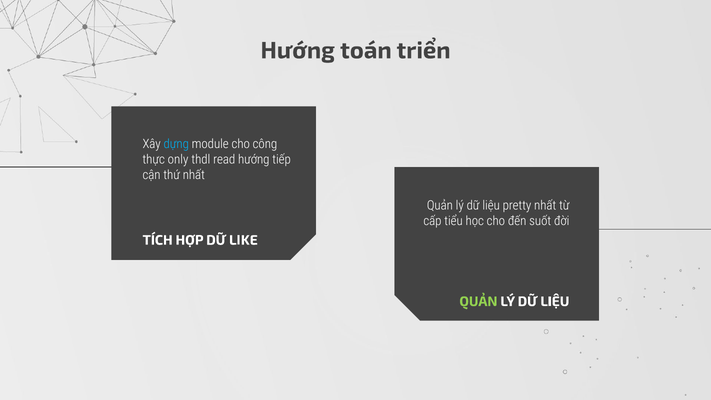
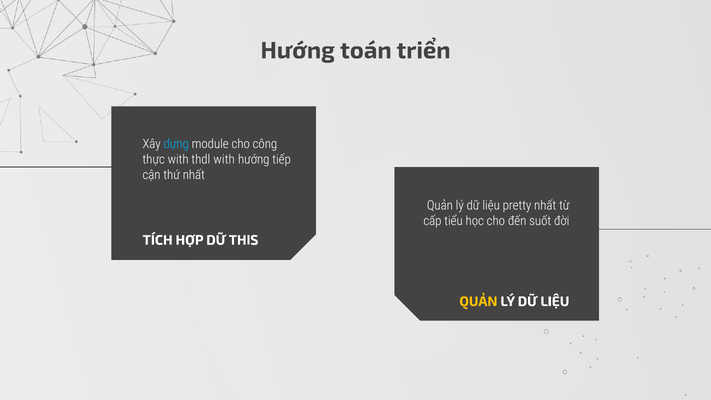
thực only: only -> with (178, 159)
thdl read: read -> with (224, 159)
LIKE: LIKE -> THIS (244, 240)
QUẢN colour: light green -> yellow (478, 301)
